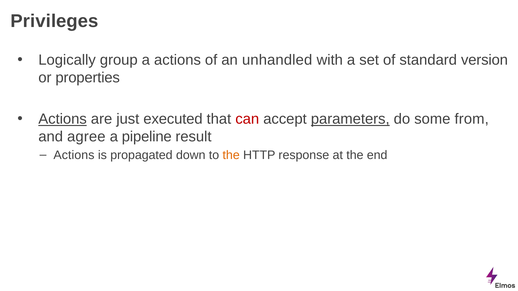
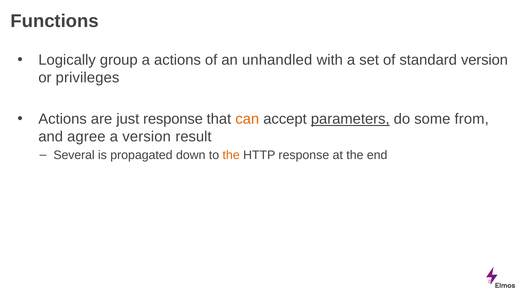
Privileges: Privileges -> Functions (55, 21)
properties: properties -> privileges (88, 78)
Actions underline: present -> none (63, 119)
just executed: executed -> response (173, 119)
can colour: red -> orange (247, 119)
a pipeline: pipeline -> version (147, 137)
Actions: Actions -> Several (74, 156)
